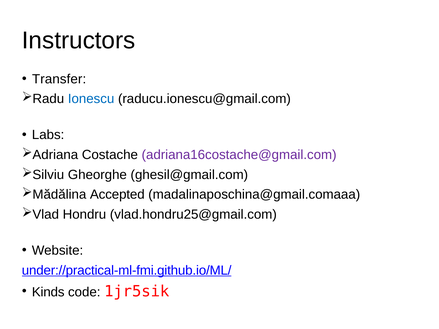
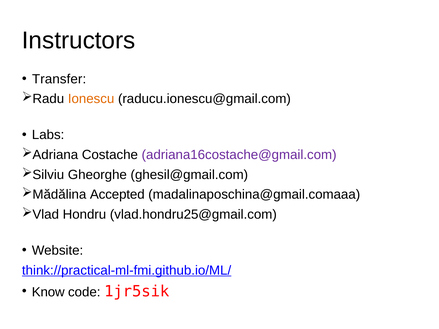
Ionescu colour: blue -> orange (91, 99)
under://practical-ml-fmi.github.io/ML/: under://practical-ml-fmi.github.io/ML/ -> think://practical-ml-fmi.github.io/ML/ (127, 270)
Kinds: Kinds -> Know (48, 292)
